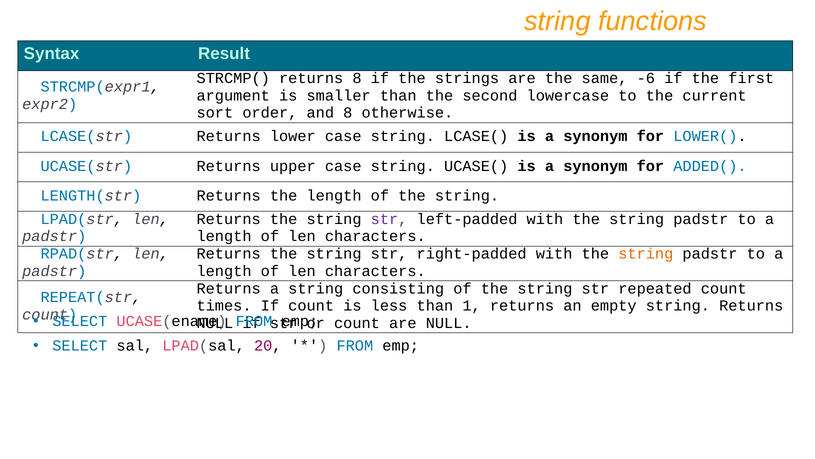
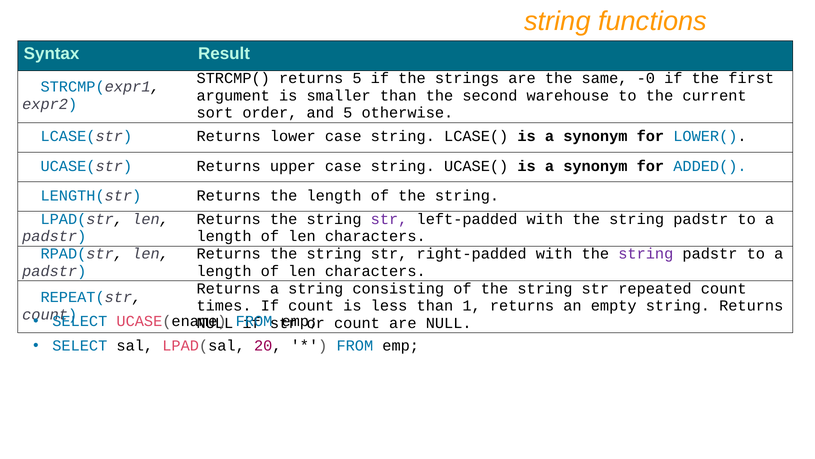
returns 8: 8 -> 5 (357, 78)
-6: -6 -> -0 (646, 78)
lowercase: lowercase -> warehouse (568, 95)
and 8: 8 -> 5 (348, 113)
string colour: orange -> purple (646, 253)
